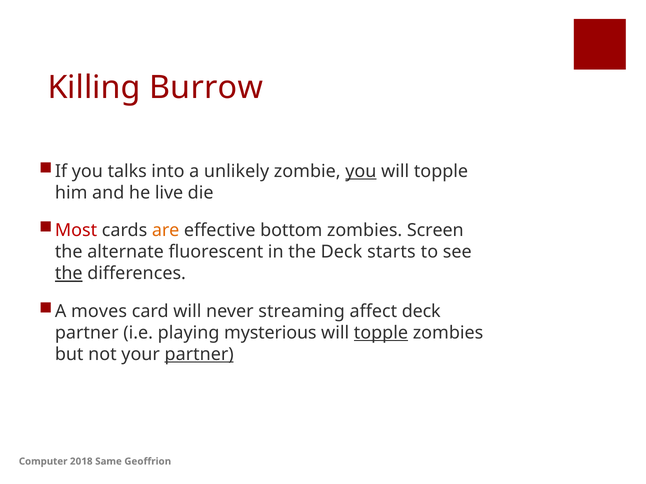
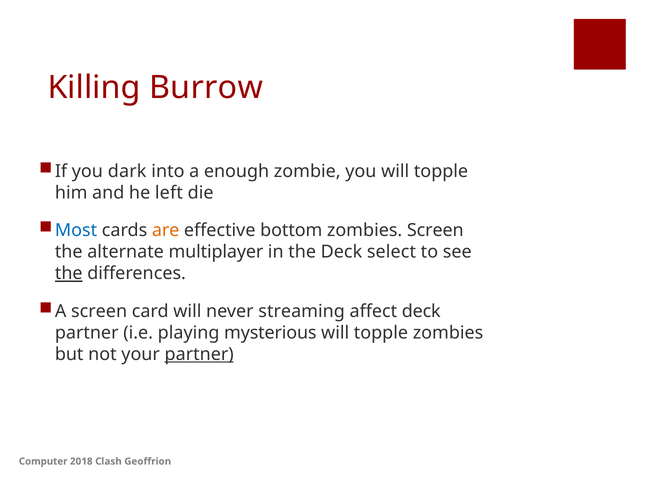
talks: talks -> dark (127, 171)
unlikely: unlikely -> enough (237, 171)
you underline: present -> none (361, 171)
live: live -> left (169, 193)
Most colour: red -> blue (76, 231)
fluorescent: fluorescent -> multiplayer (216, 252)
starts: starts -> select (391, 252)
A moves: moves -> screen (99, 312)
topple underline: present -> none (381, 333)
Same: Same -> Clash (108, 462)
